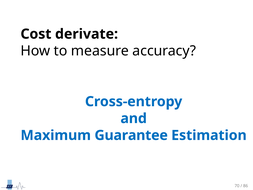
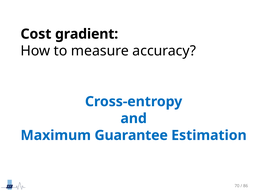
derivate: derivate -> gradient (87, 34)
